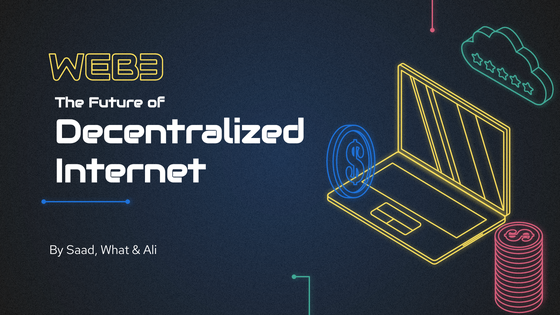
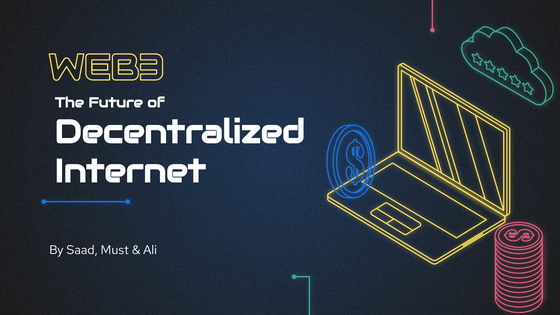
What: What -> Must (115, 250)
